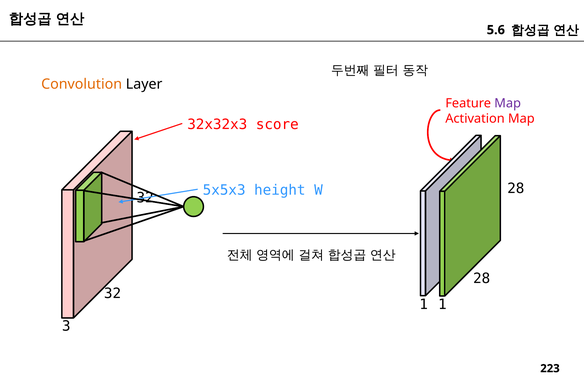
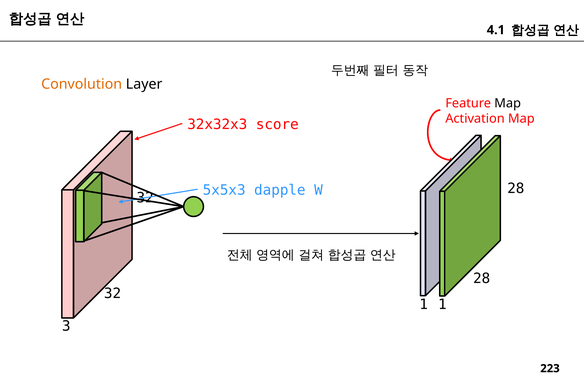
5.6: 5.6 -> 4.1 (496, 30)
Map colour: purple -> black (508, 103)
height: height -> dapple (280, 190)
